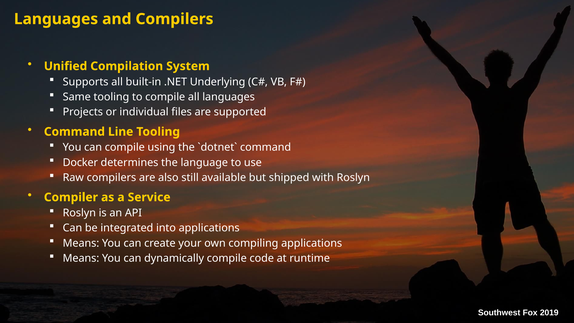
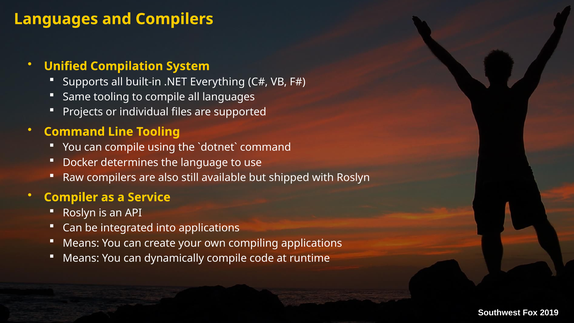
Underlying: Underlying -> Everything (218, 82)
